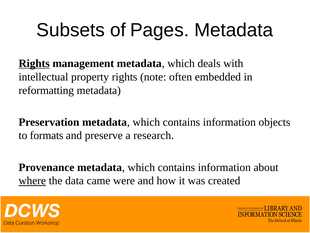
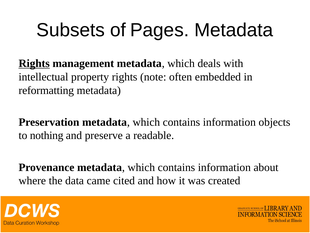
formats: formats -> nothing (47, 135)
research: research -> readable (154, 135)
where underline: present -> none (32, 180)
were: were -> cited (124, 180)
